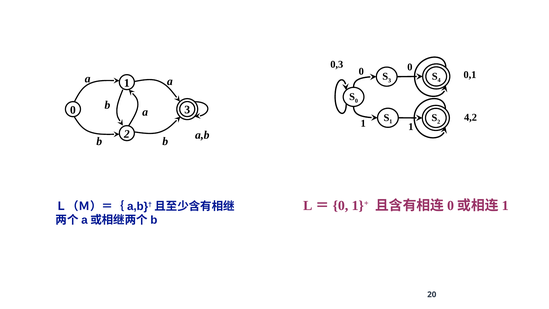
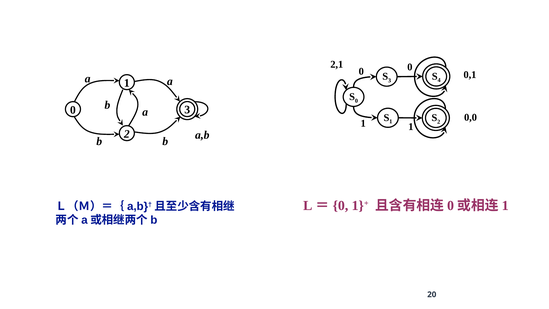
0,3: 0,3 -> 2,1 (337, 64)
4,2: 4,2 -> 0,0 (471, 117)
